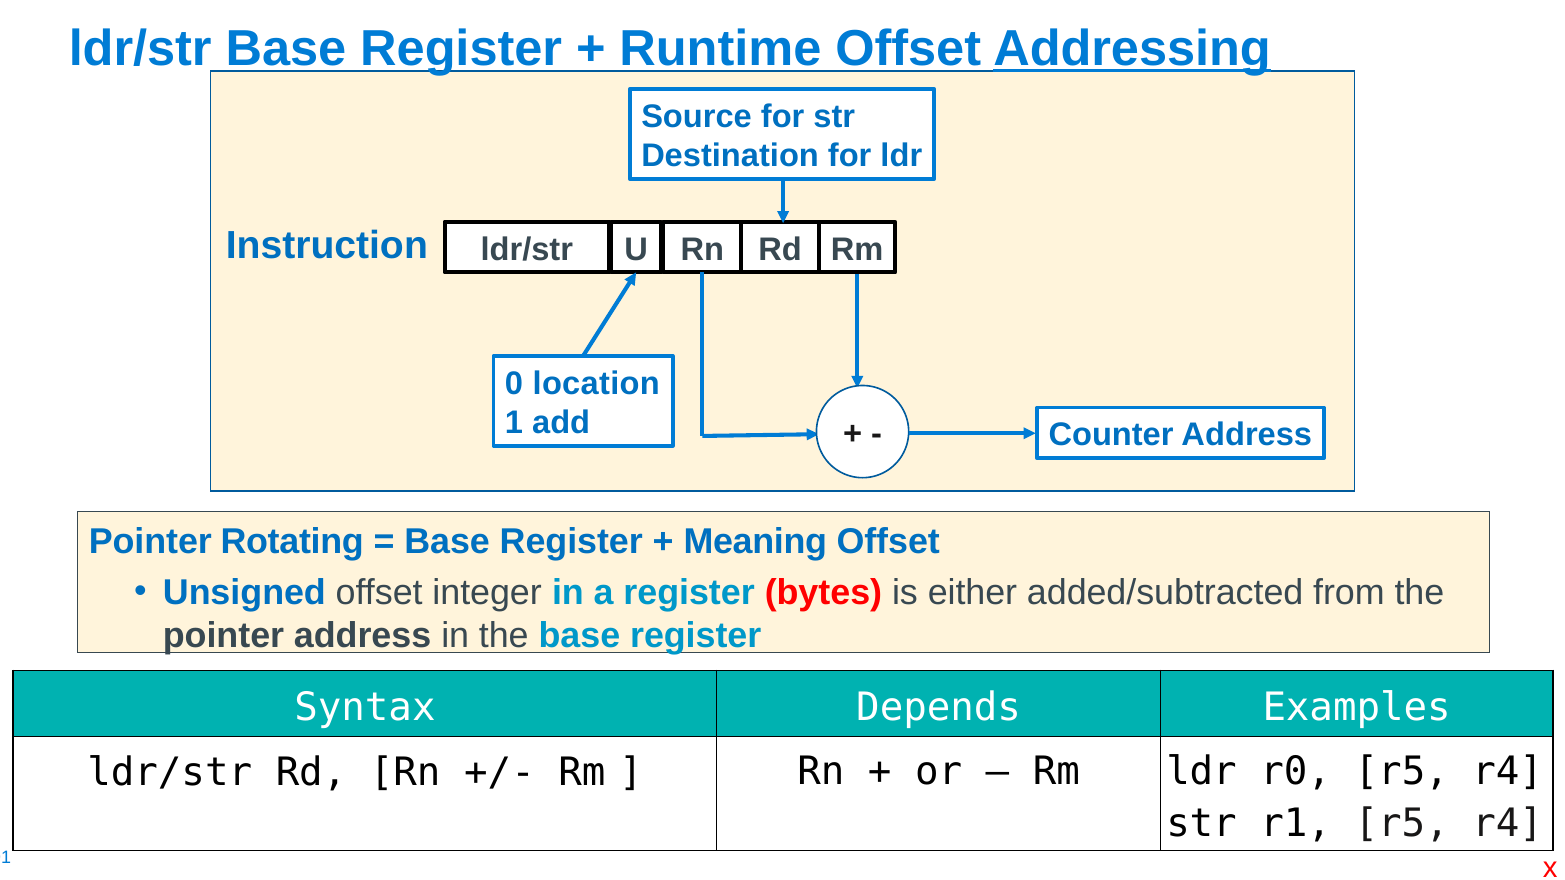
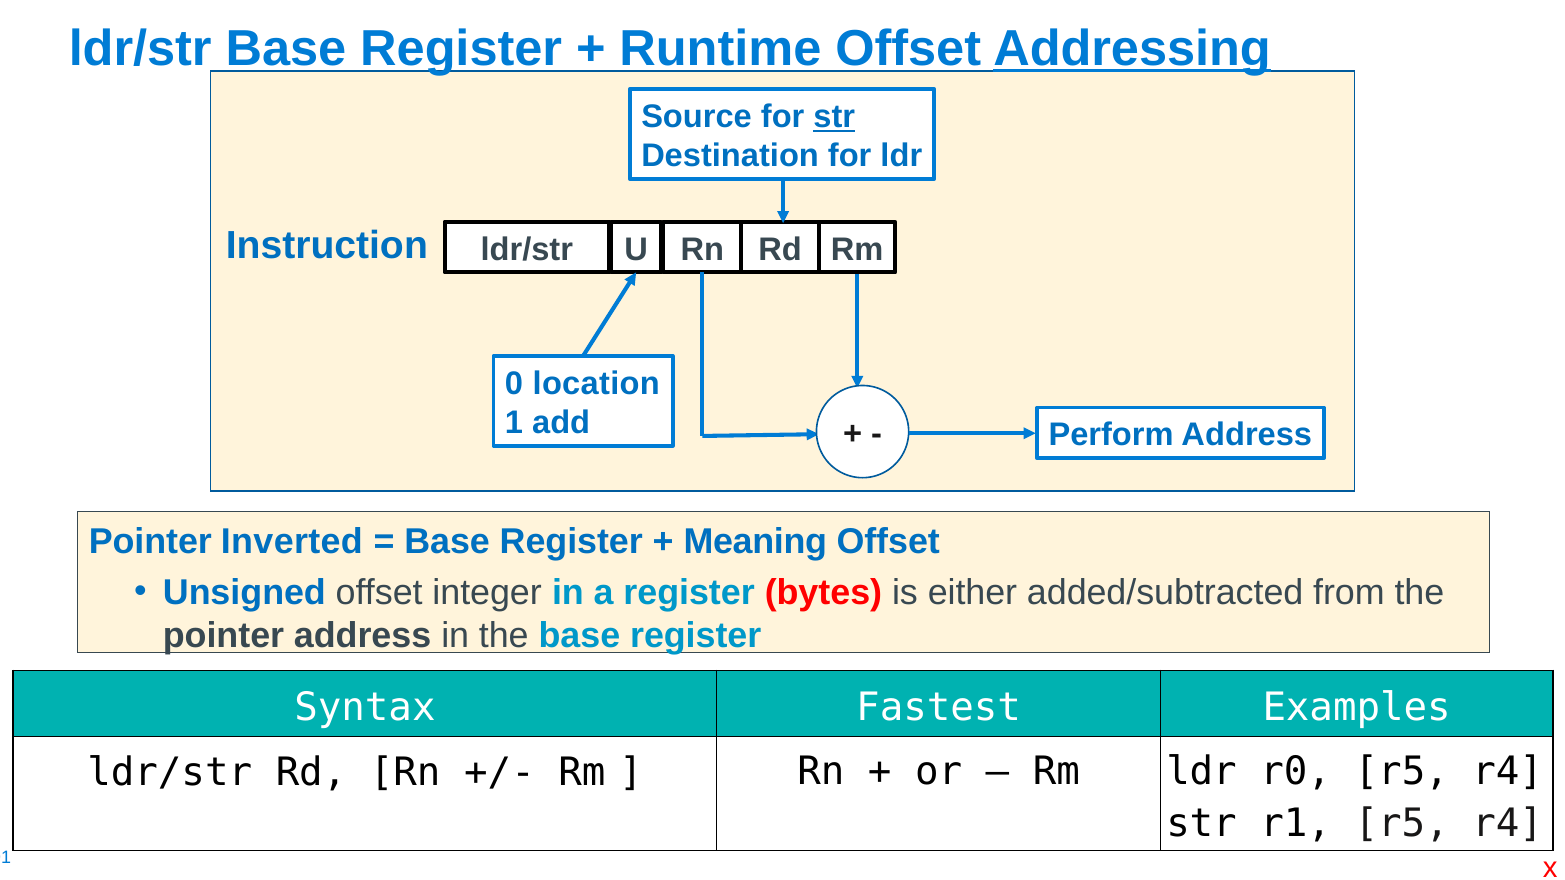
str underline: none -> present (834, 117)
Counter: Counter -> Perform (1111, 435)
Rotating: Rotating -> Inverted (292, 542)
Depends: Depends -> Fastest (939, 708)
